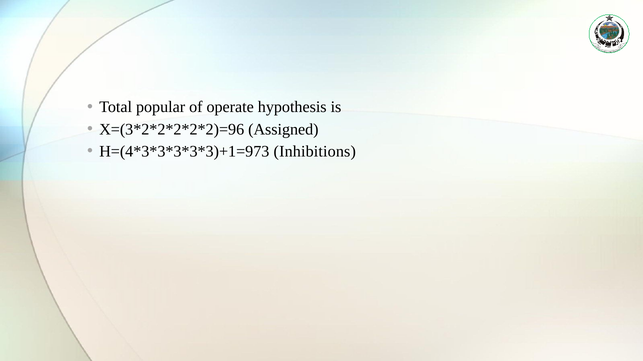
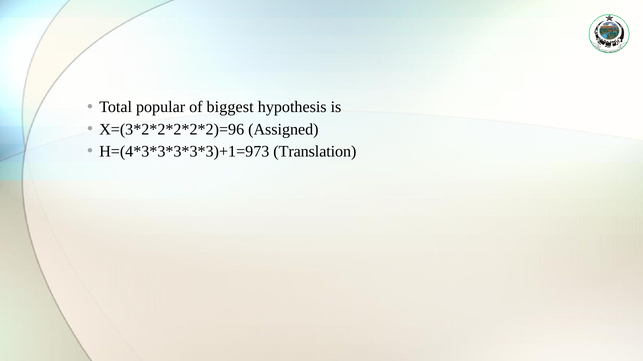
operate: operate -> biggest (230, 107)
Inhibitions: Inhibitions -> Translation (315, 152)
